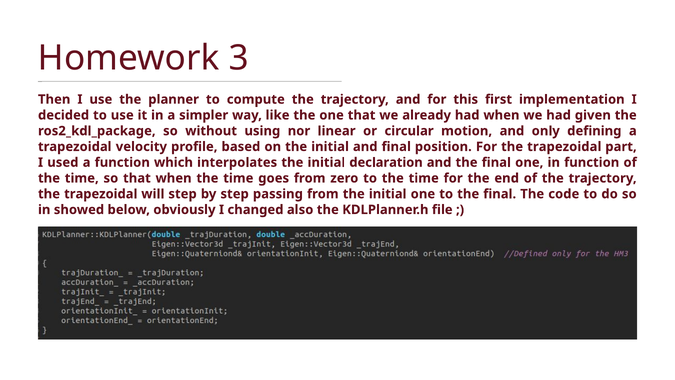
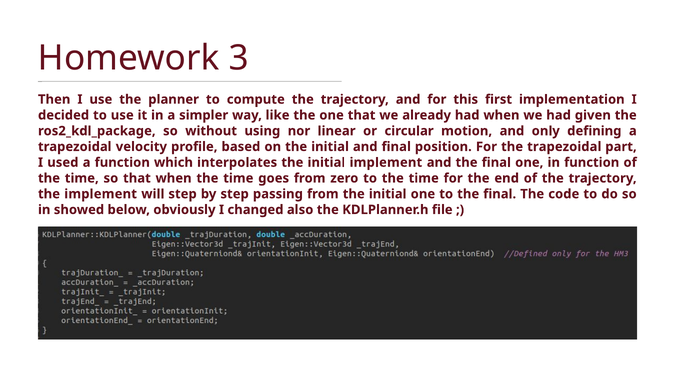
initial declaration: declaration -> implement (386, 162)
trapezoidal: trapezoidal -> implement (101, 194)
